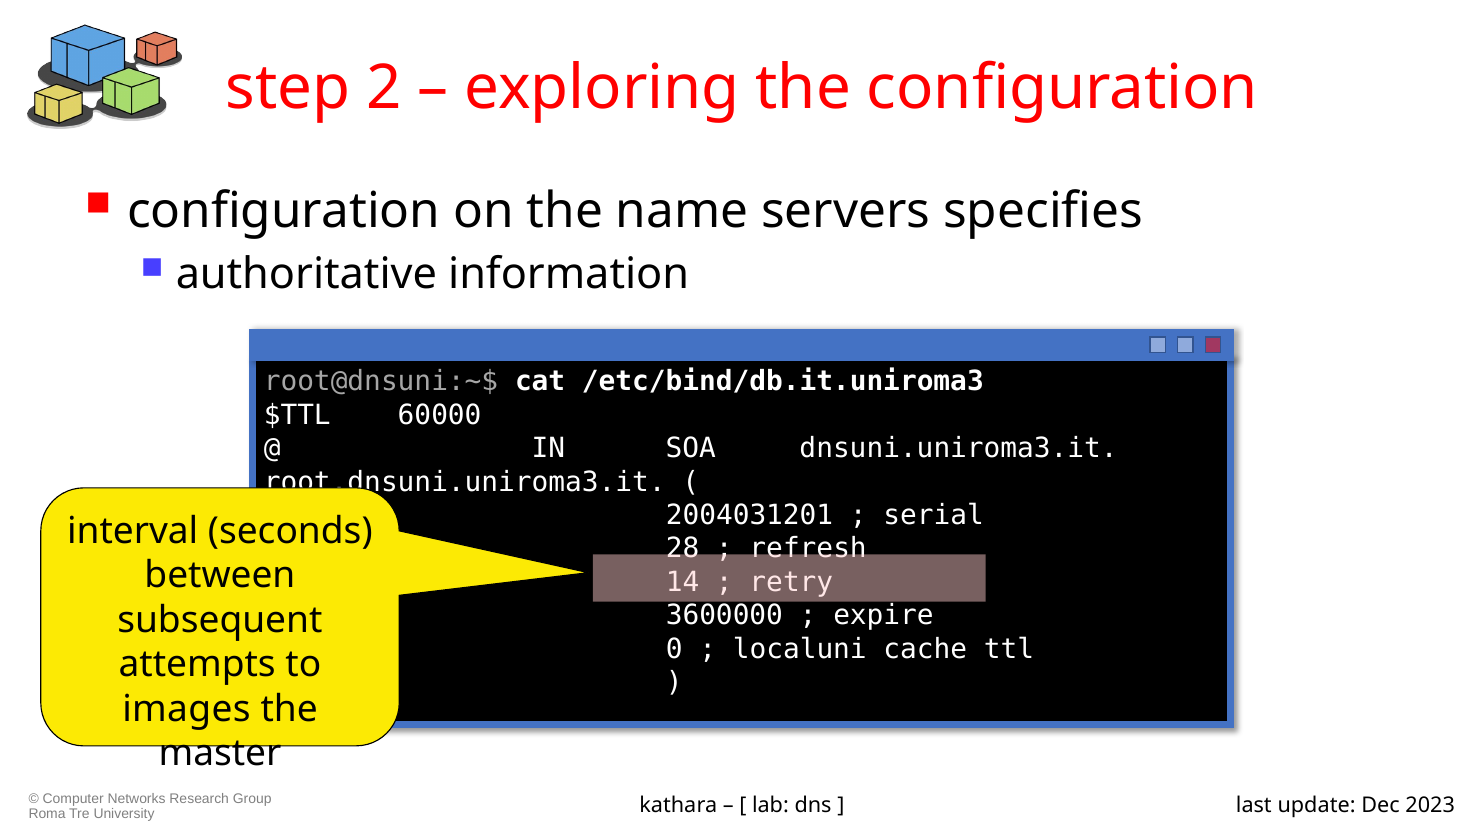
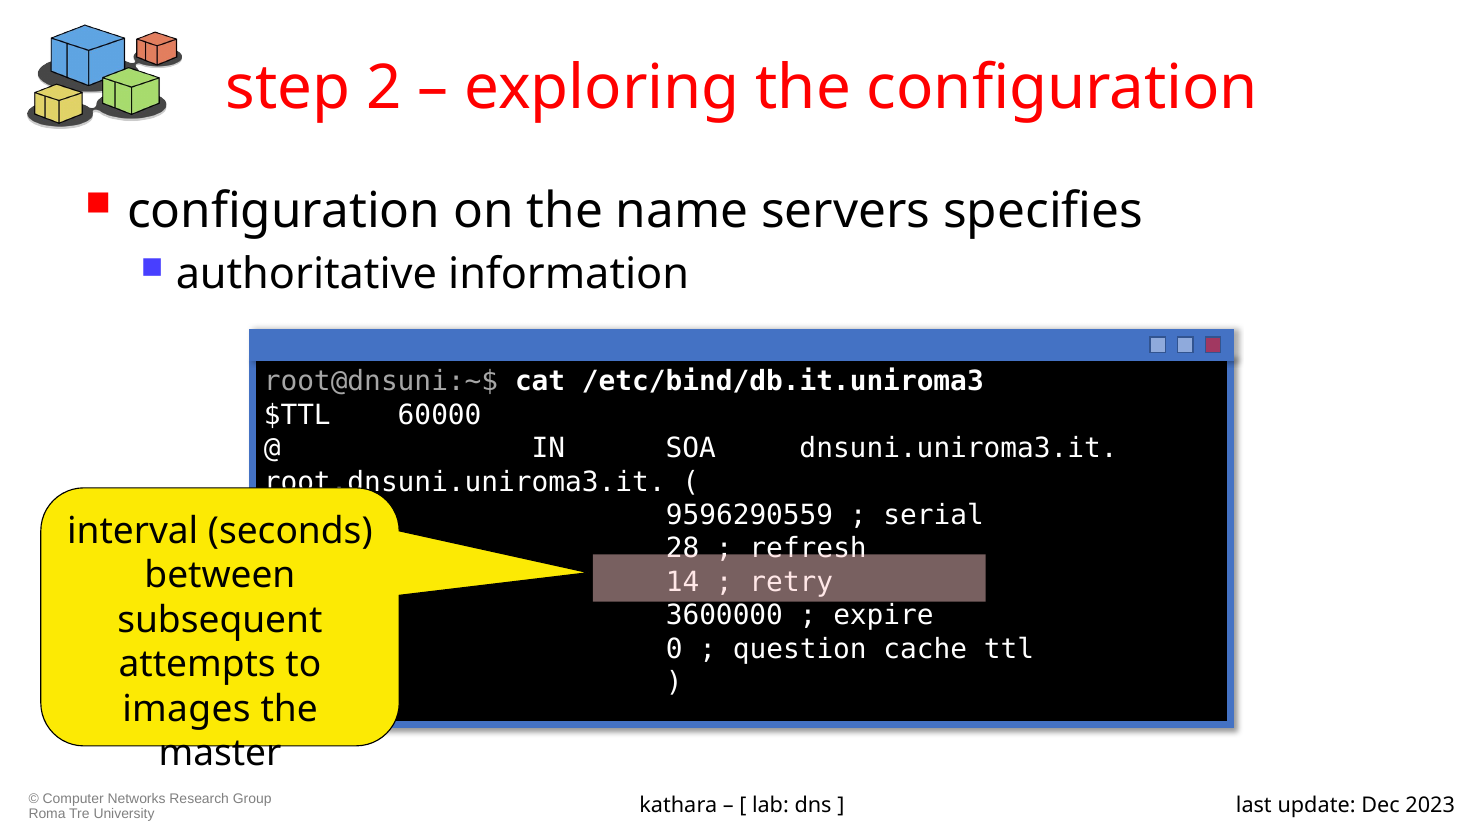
2004031201: 2004031201 -> 9596290559 (750, 515)
localuni: localuni -> question (800, 649)
